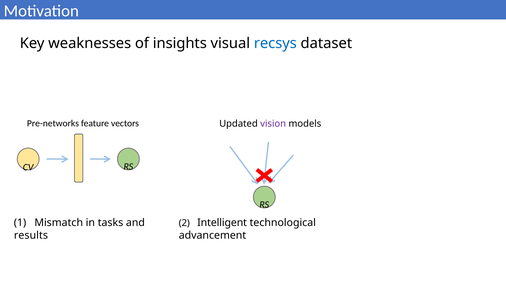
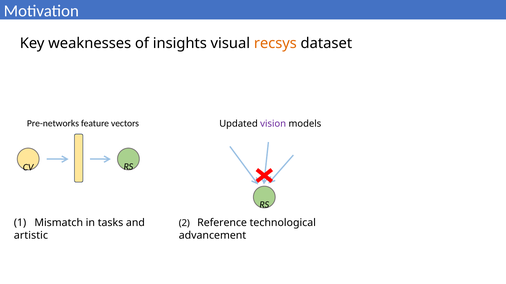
recsys colour: blue -> orange (275, 43)
Intelligent: Intelligent -> Reference (222, 223)
results: results -> artistic (31, 236)
